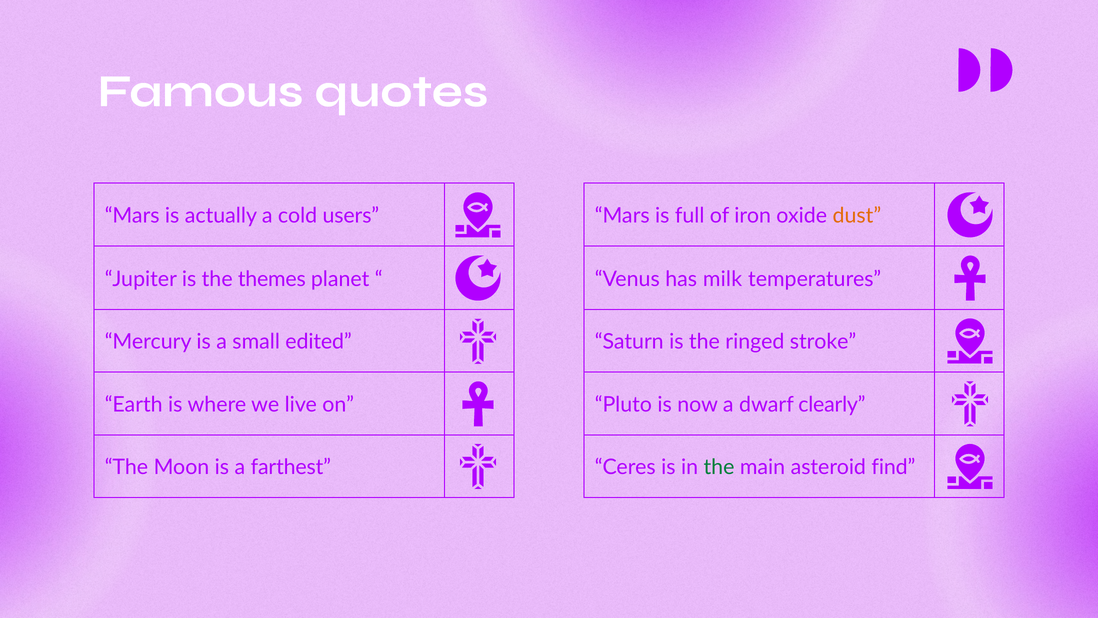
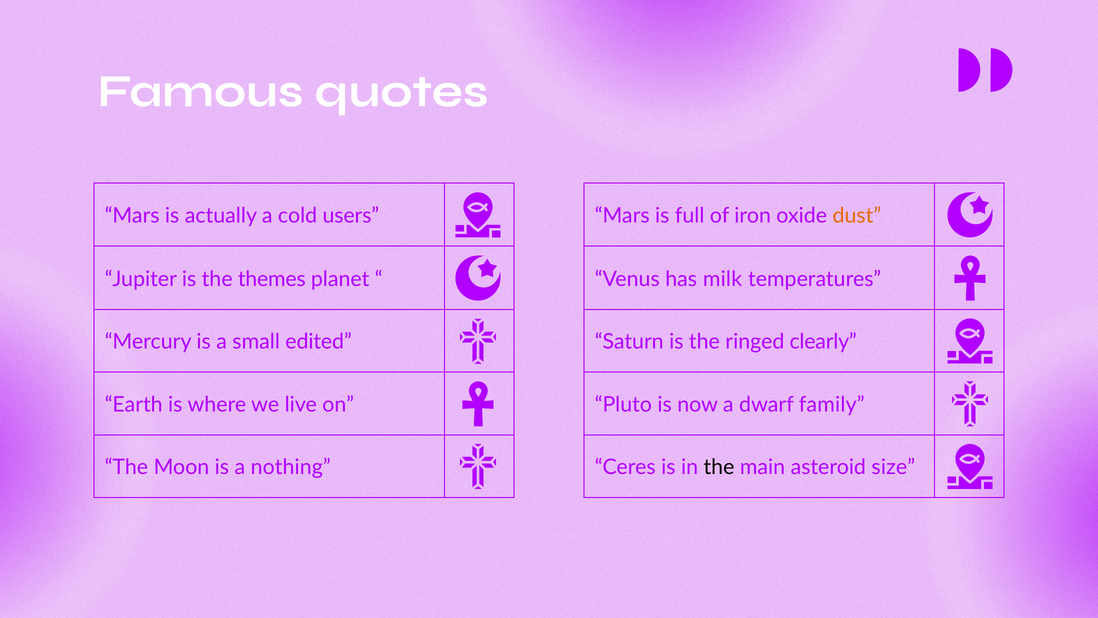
stroke: stroke -> clearly (823, 342)
clearly: clearly -> family (832, 404)
farthest: farthest -> nothing (291, 467)
the colour: green -> black (719, 467)
find: find -> size (893, 467)
